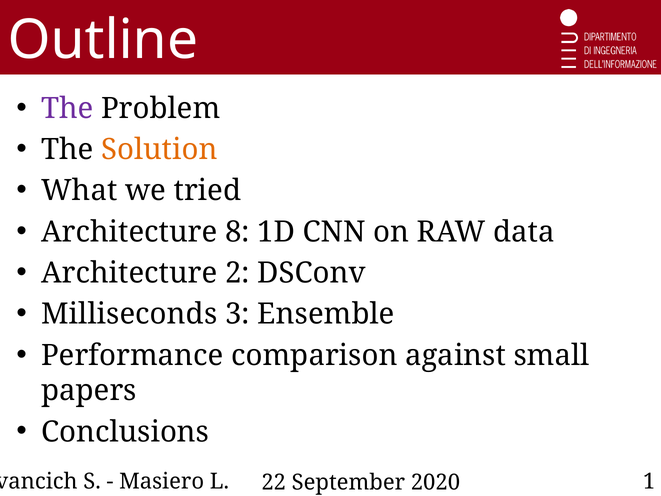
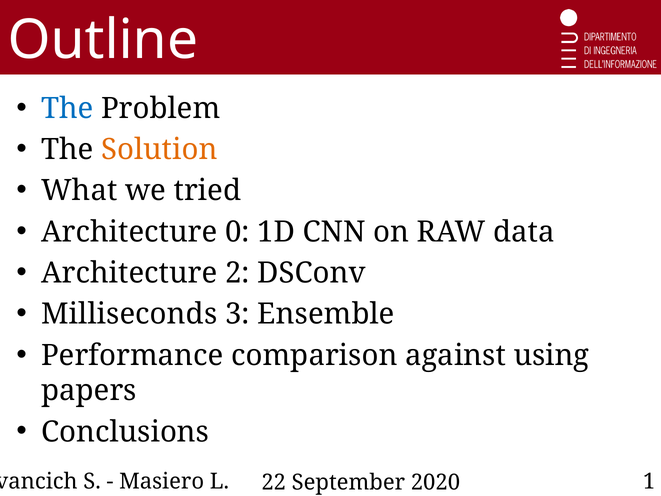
The colour: purple -> blue (67, 108)
8: 8 -> 0 (237, 232)
small: small -> using (551, 355)
